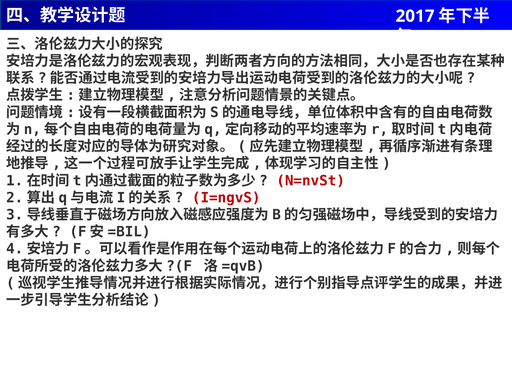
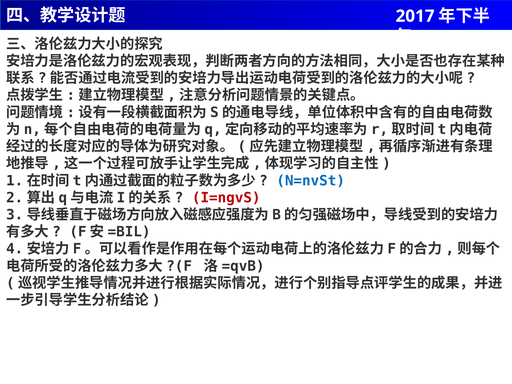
N=nvSt colour: red -> blue (311, 181)
